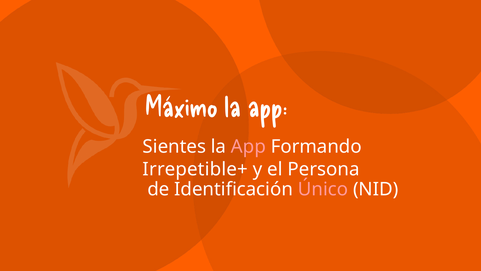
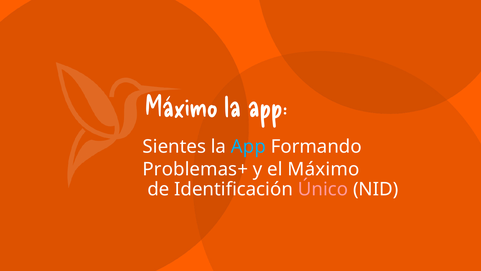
App colour: pink -> light blue (248, 146)
Irrepetible+: Irrepetible+ -> Problemas+ (195, 169)
el Persona: Persona -> Máximo (324, 169)
